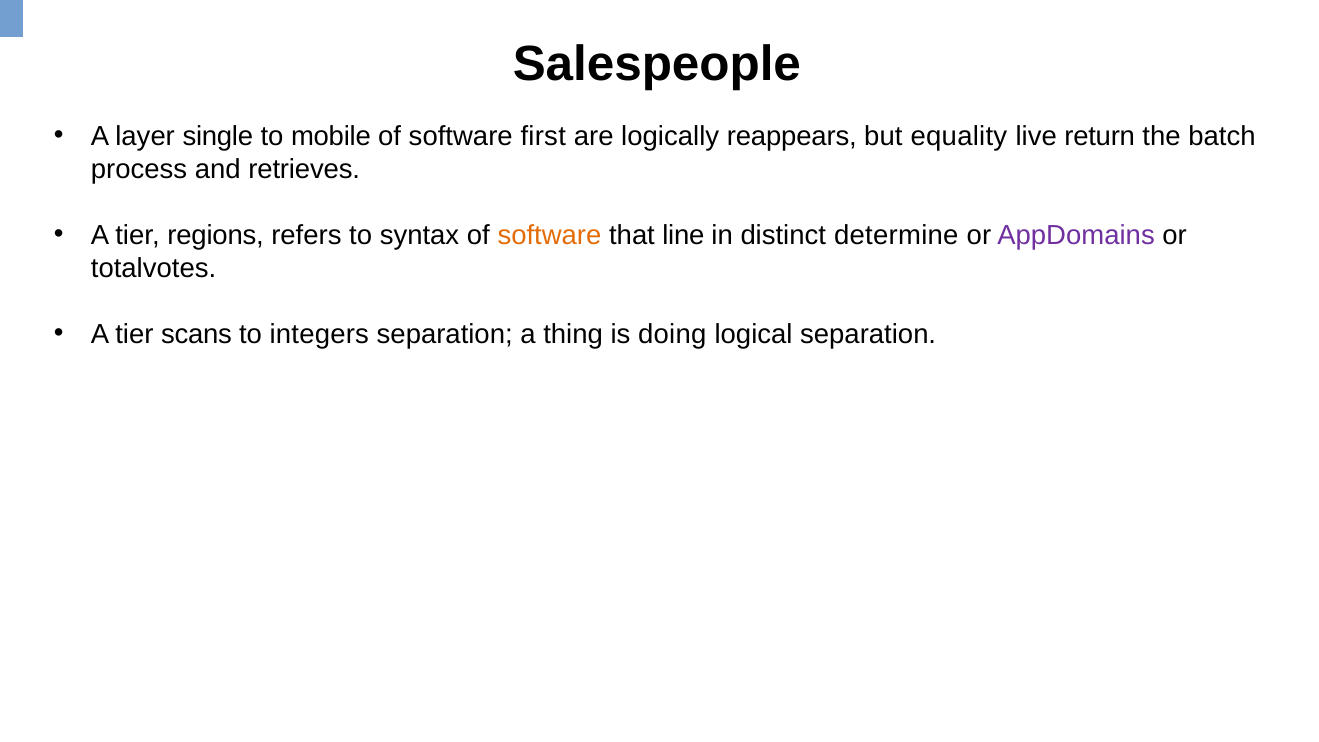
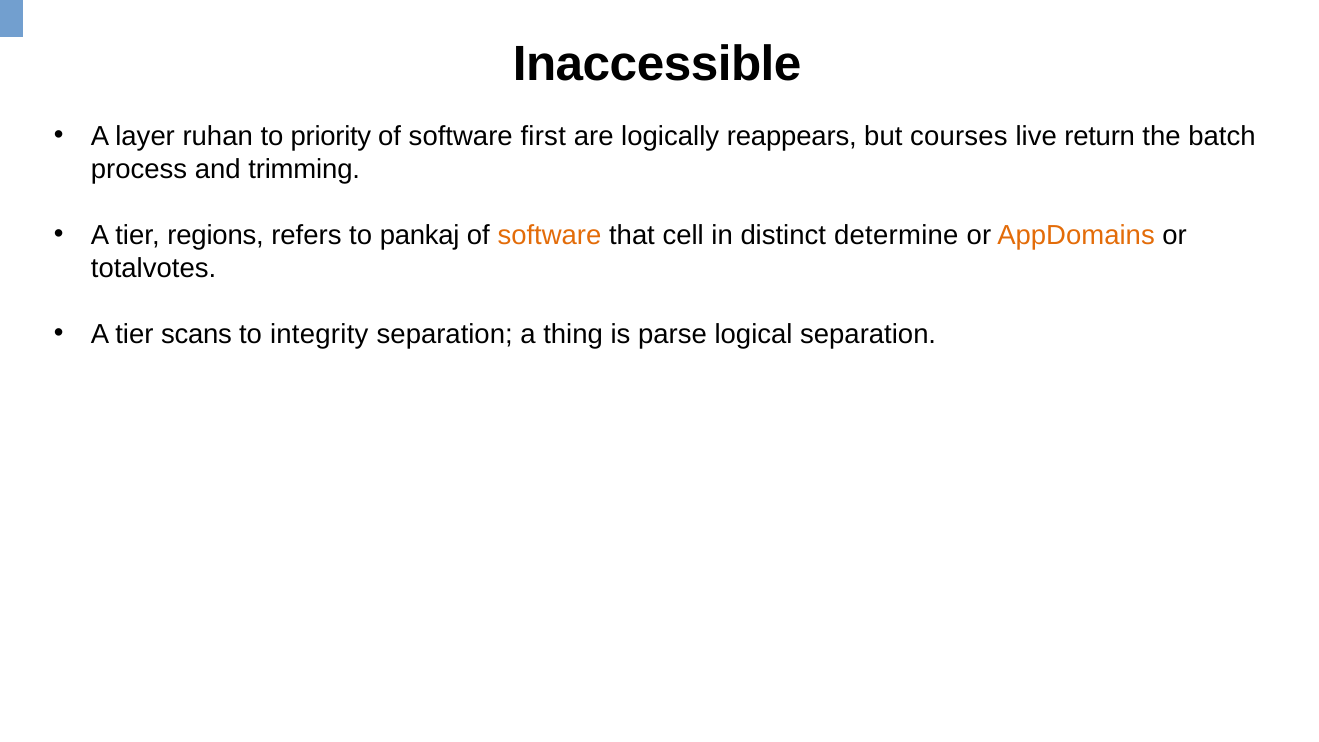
Salespeople: Salespeople -> Inaccessible (657, 64)
single: single -> ruhan (218, 136)
mobile: mobile -> priority (331, 136)
equality: equality -> courses (959, 136)
retrieves: retrieves -> trimming (304, 169)
syntax: syntax -> pankaj (420, 235)
line: line -> cell (683, 235)
AppDomains colour: purple -> orange (1076, 235)
integers: integers -> integrity (319, 334)
doing: doing -> parse (672, 334)
